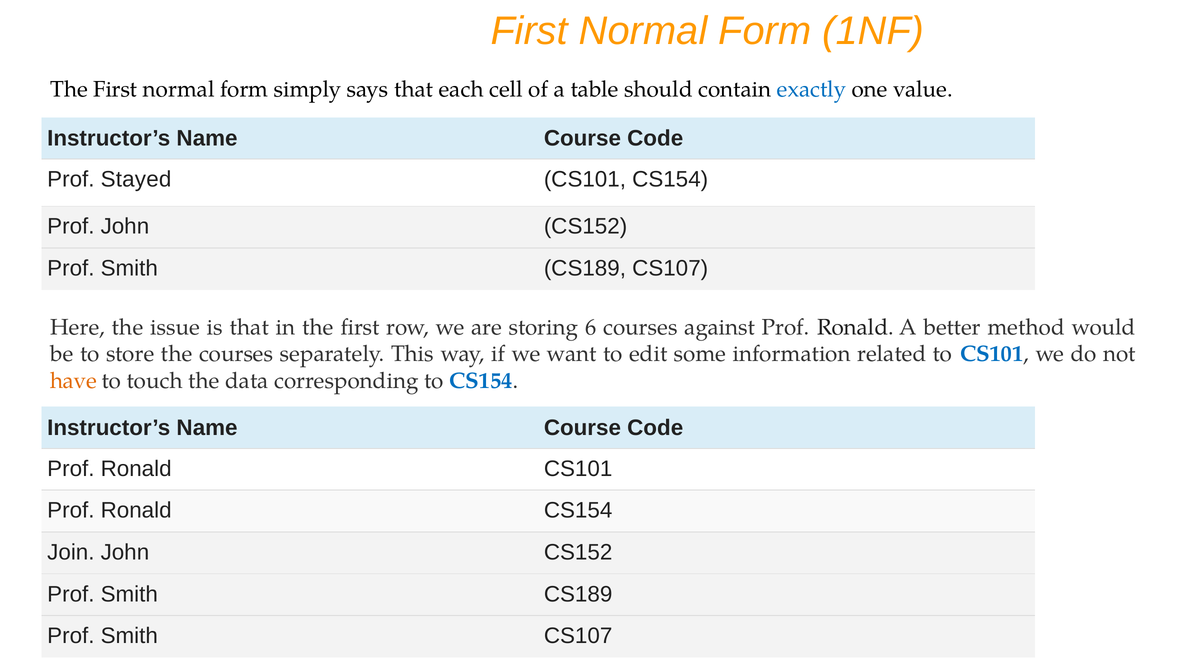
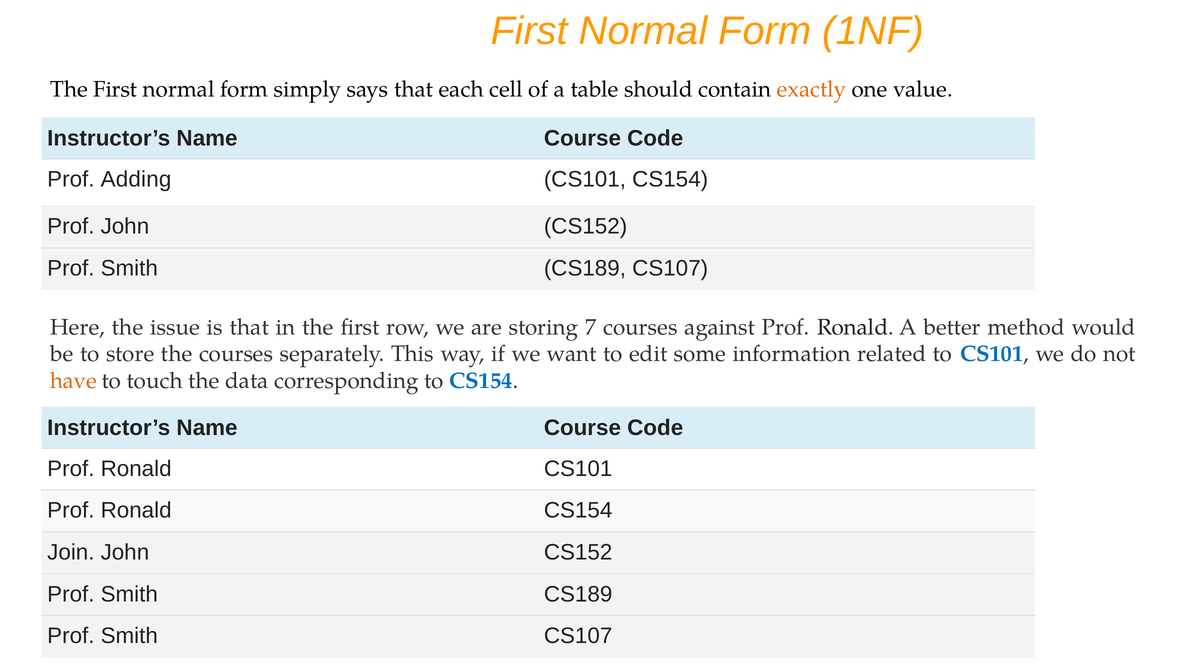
exactly colour: blue -> orange (812, 89)
Stayed: Stayed -> Adding (136, 179)
6: 6 -> 7 (591, 327)
